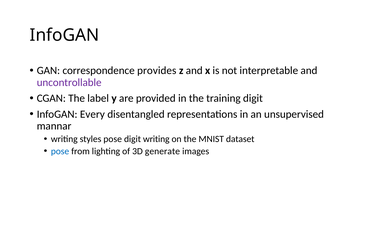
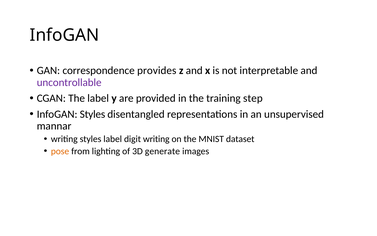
training digit: digit -> step (253, 98)
InfoGAN Every: Every -> Styles (92, 114)
styles pose: pose -> label (113, 139)
pose colour: blue -> orange (60, 151)
